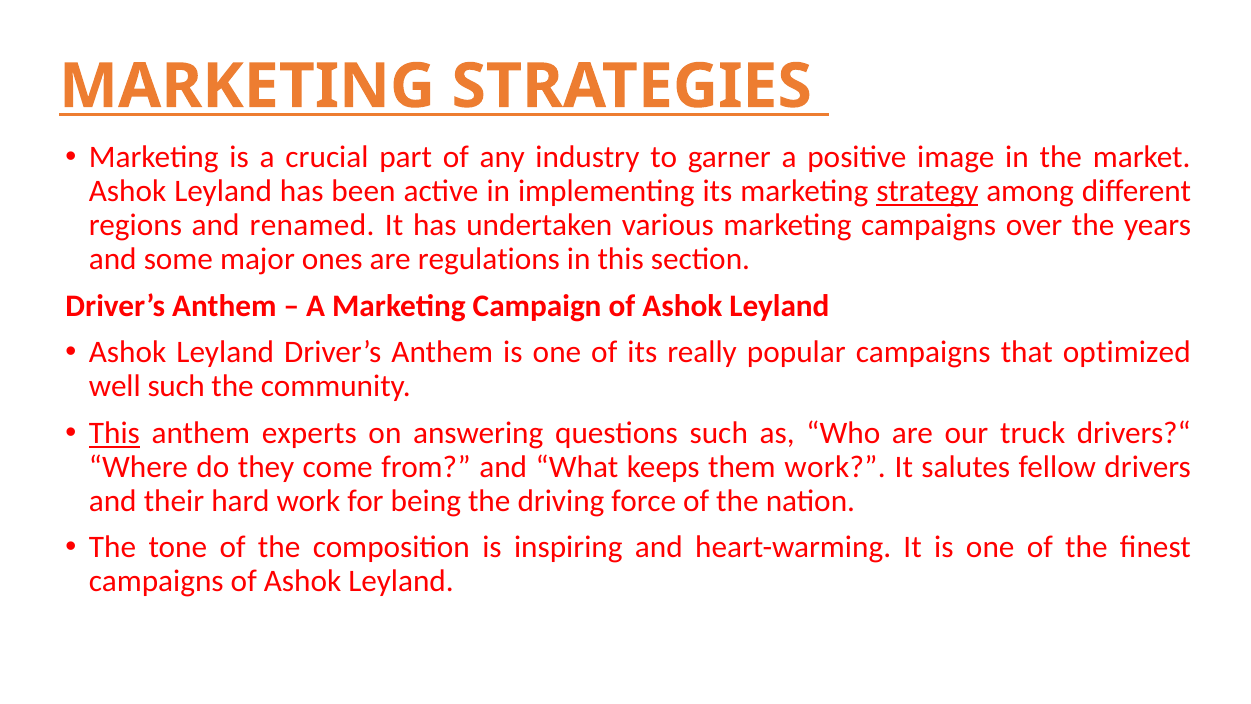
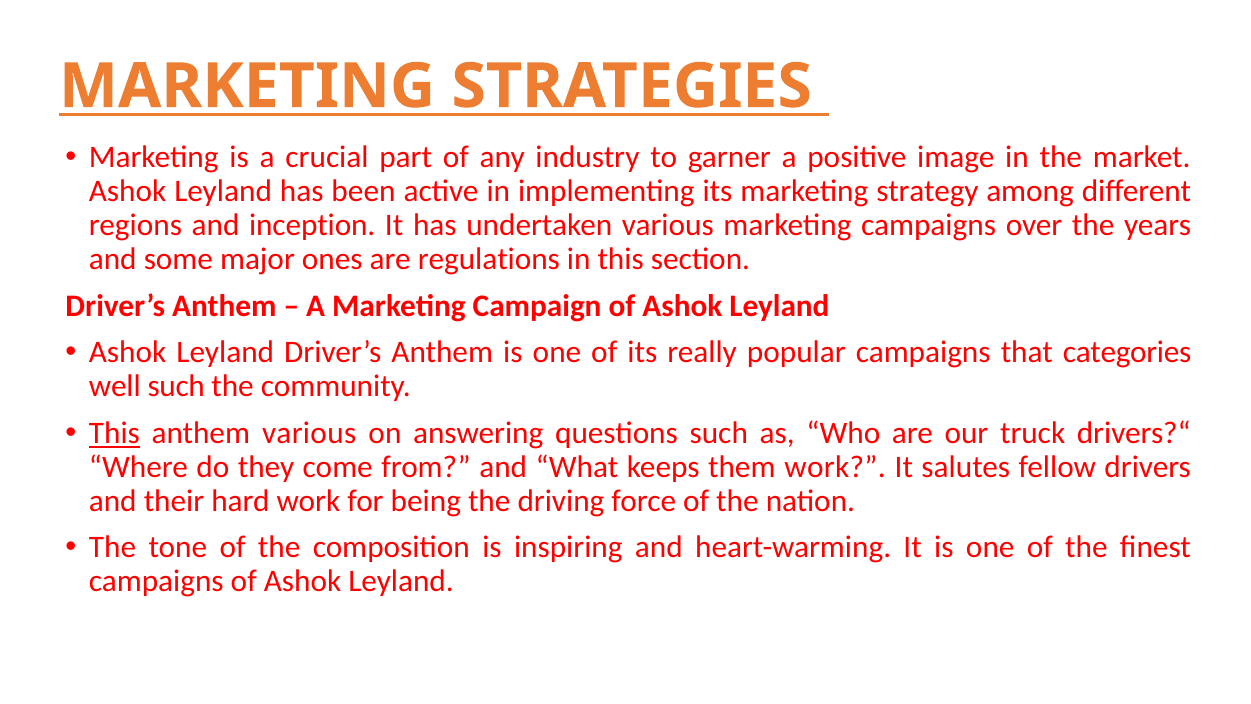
strategy underline: present -> none (927, 191)
renamed: renamed -> inception (312, 225)
optimized: optimized -> categories (1127, 352)
anthem experts: experts -> various (309, 433)
